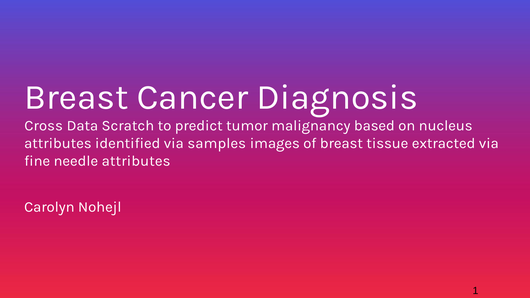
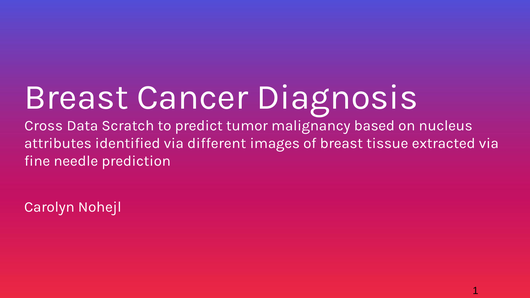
samples: samples -> different (217, 143)
needle attributes: attributes -> prediction (136, 161)
